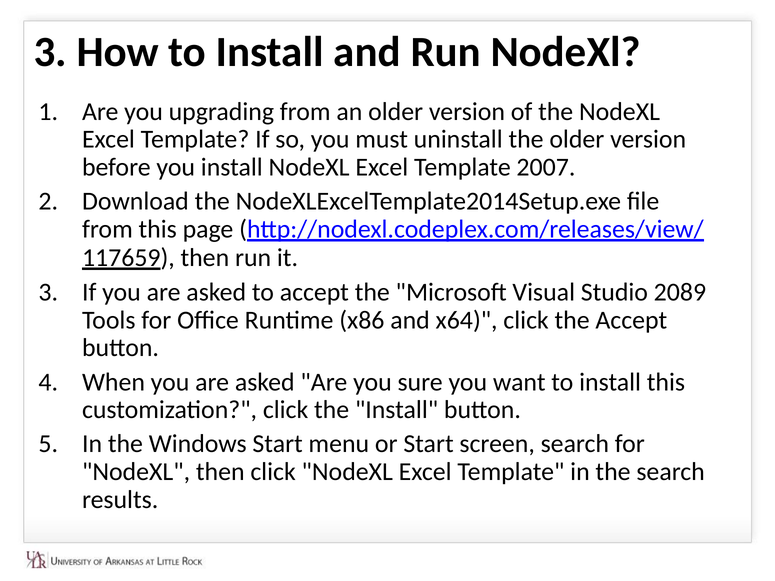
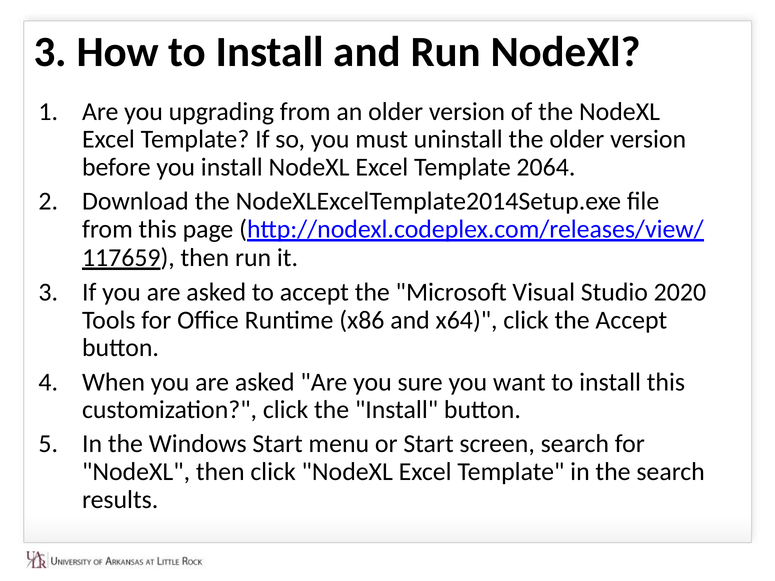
2007: 2007 -> 2064 (546, 167)
2089: 2089 -> 2020 (680, 292)
